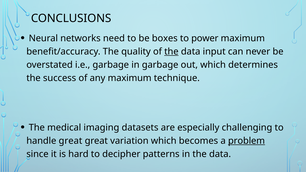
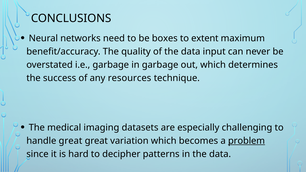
power: power -> extent (205, 38)
the underline: present -> none (171, 52)
any maximum: maximum -> resources (130, 78)
